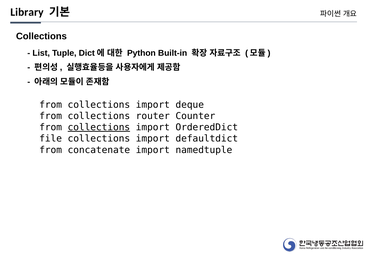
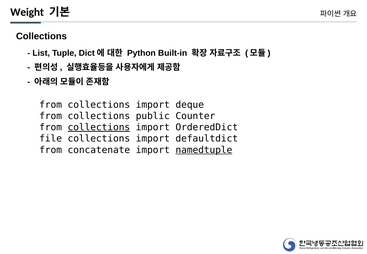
Library: Library -> Weight (27, 12)
router: router -> public (153, 116)
namedtuple underline: none -> present (204, 150)
